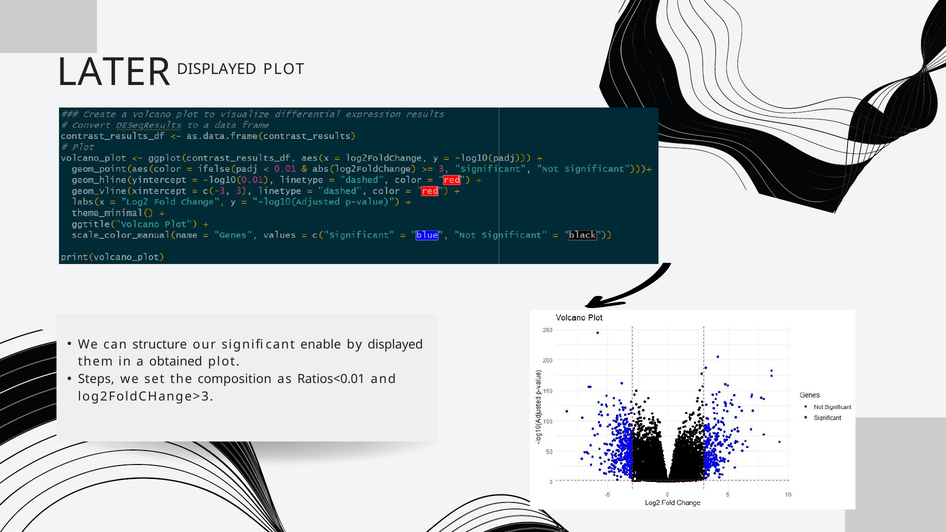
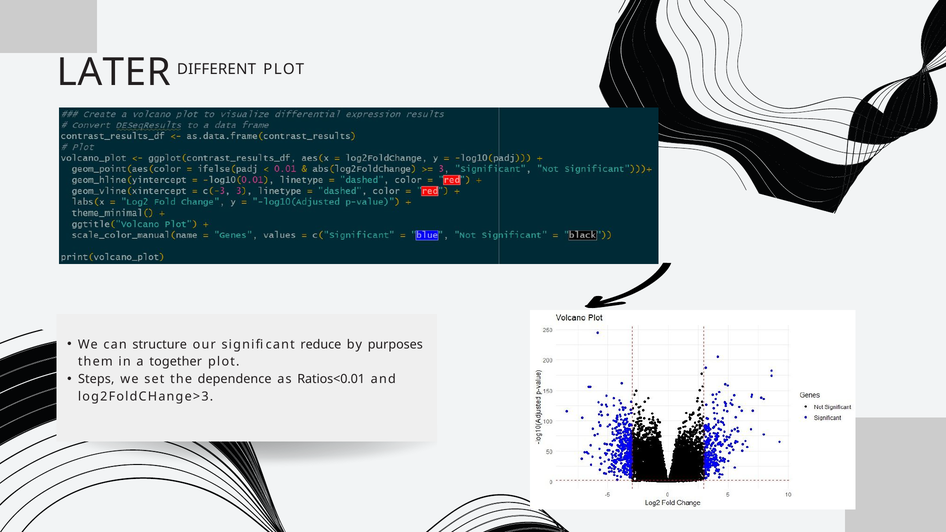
DISPLAYED: DISPLAYED -> DIFFERENT (217, 69)
enable: enable -> reduce (321, 345)
by displayed: displayed -> purposes (395, 345)
obtained: obtained -> together (176, 362)
composition: composition -> dependence (235, 379)
